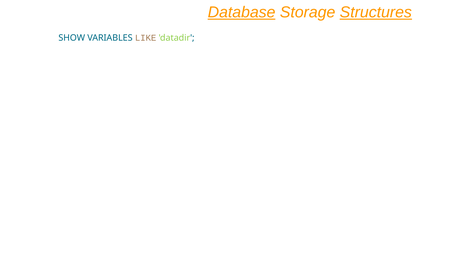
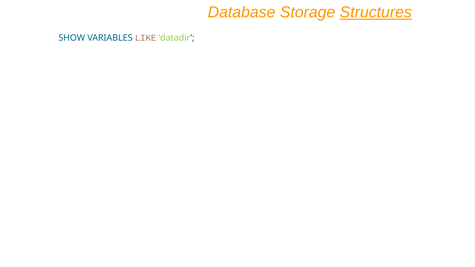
Database underline: present -> none (242, 12)
